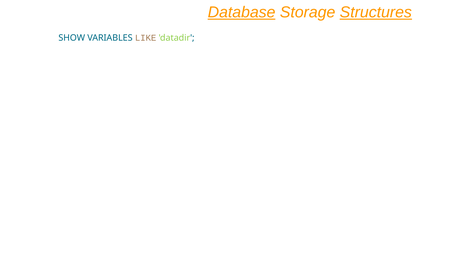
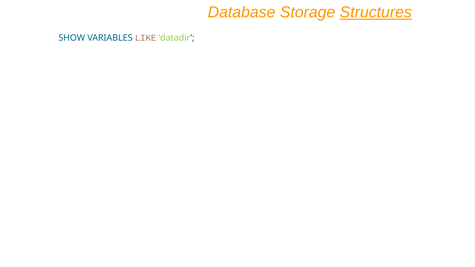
Database underline: present -> none (242, 12)
